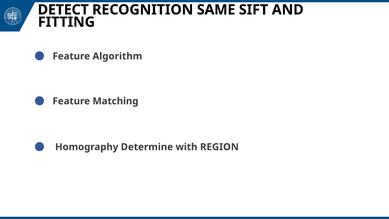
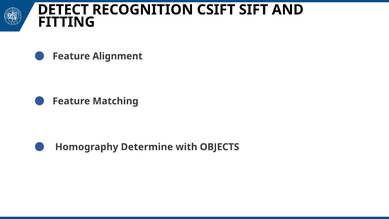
SAME: SAME -> CSIFT (216, 10)
Algorithm: Algorithm -> Alignment (117, 56)
REGION: REGION -> OBJECTS (220, 147)
